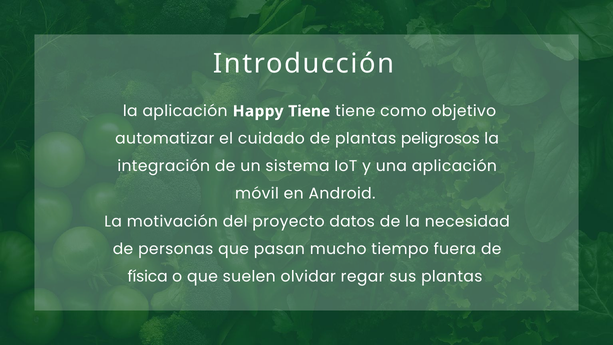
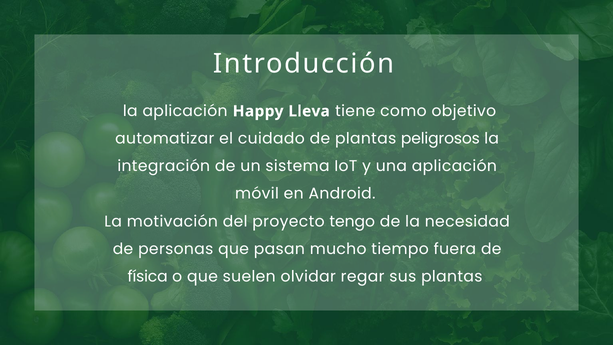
Happy Tiene: Tiene -> Lleva (309, 111)
datos: datos -> tengo (352, 221)
